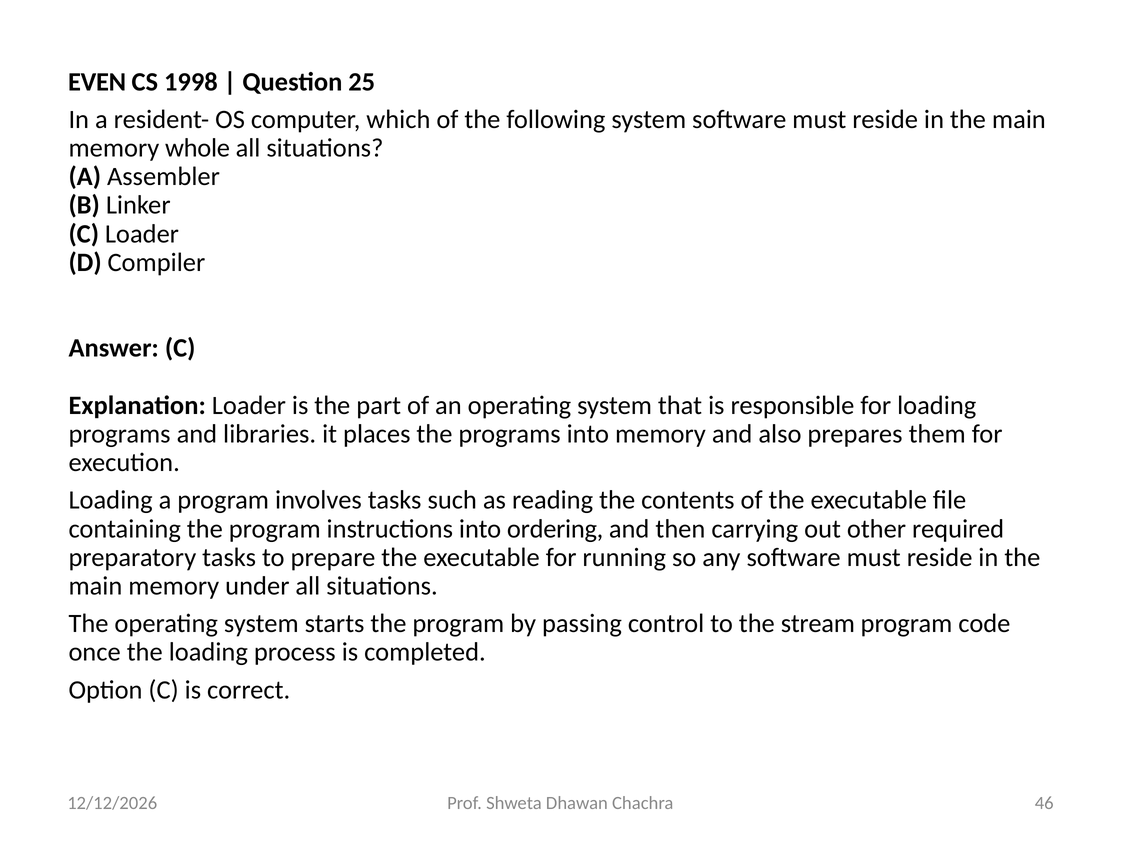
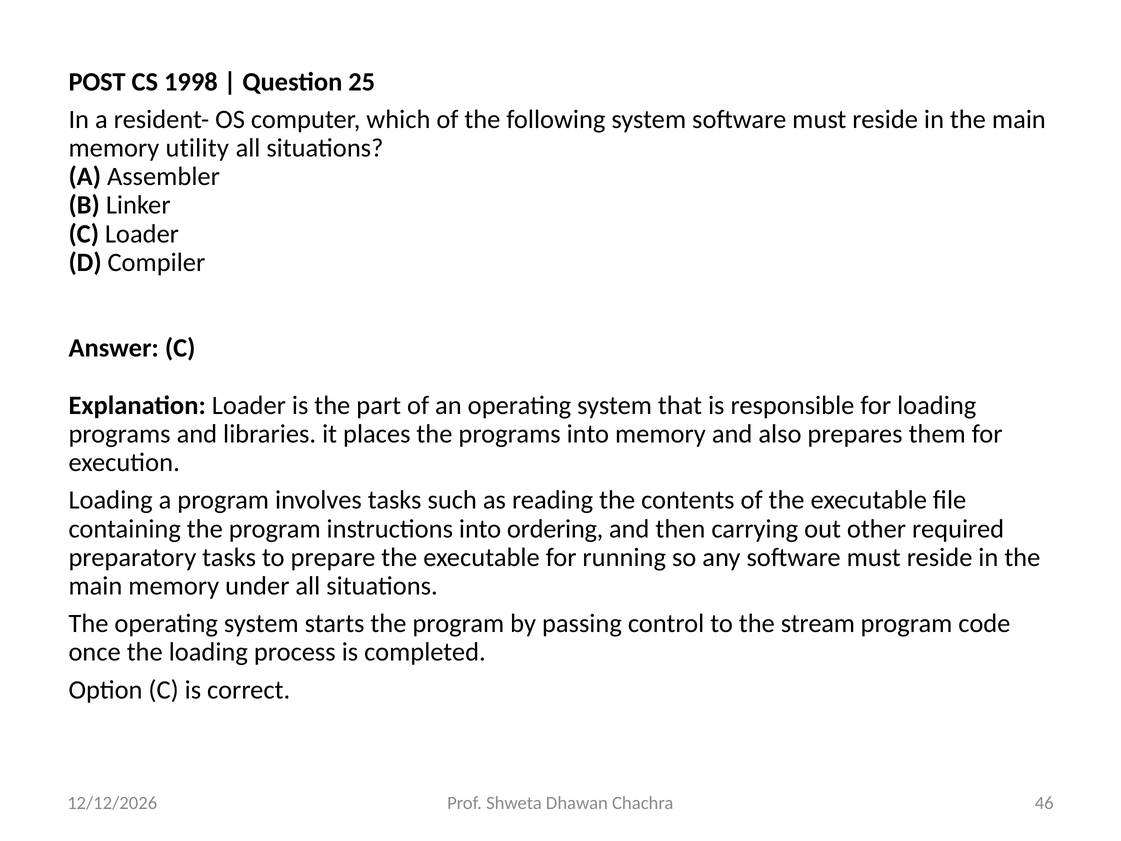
EVEN: EVEN -> POST (97, 82)
whole: whole -> utility (197, 148)
